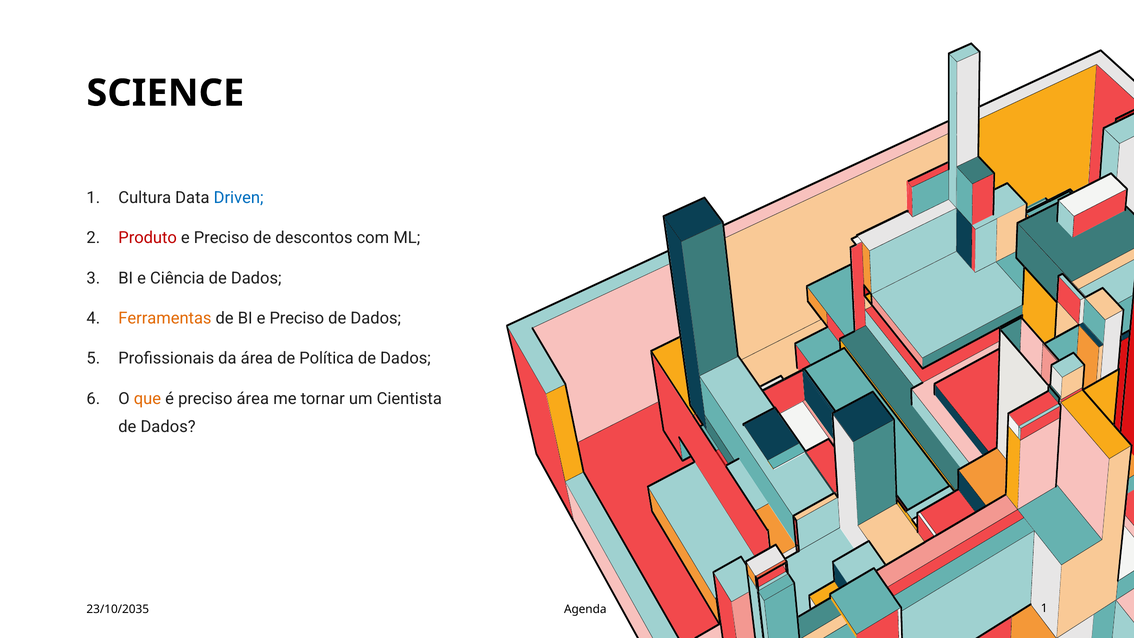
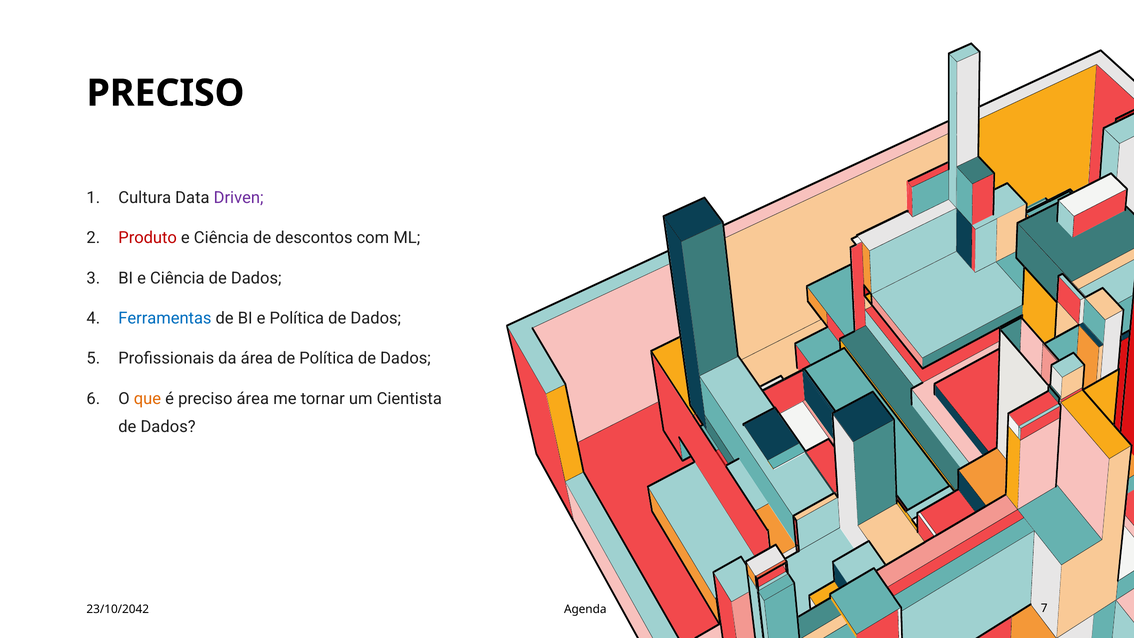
SCIENCE: SCIENCE -> PRECISO (165, 93)
Driven colour: blue -> purple (239, 198)
Preciso: Preciso -> Ciência (221, 238)
Ferramentas colour: orange -> blue (165, 318)
BI e Preciso: Preciso -> Política (297, 318)
23/10/2035: 23/10/2035 -> 23/10/2042 (118, 609)
Agenda 1: 1 -> 7 (1044, 608)
